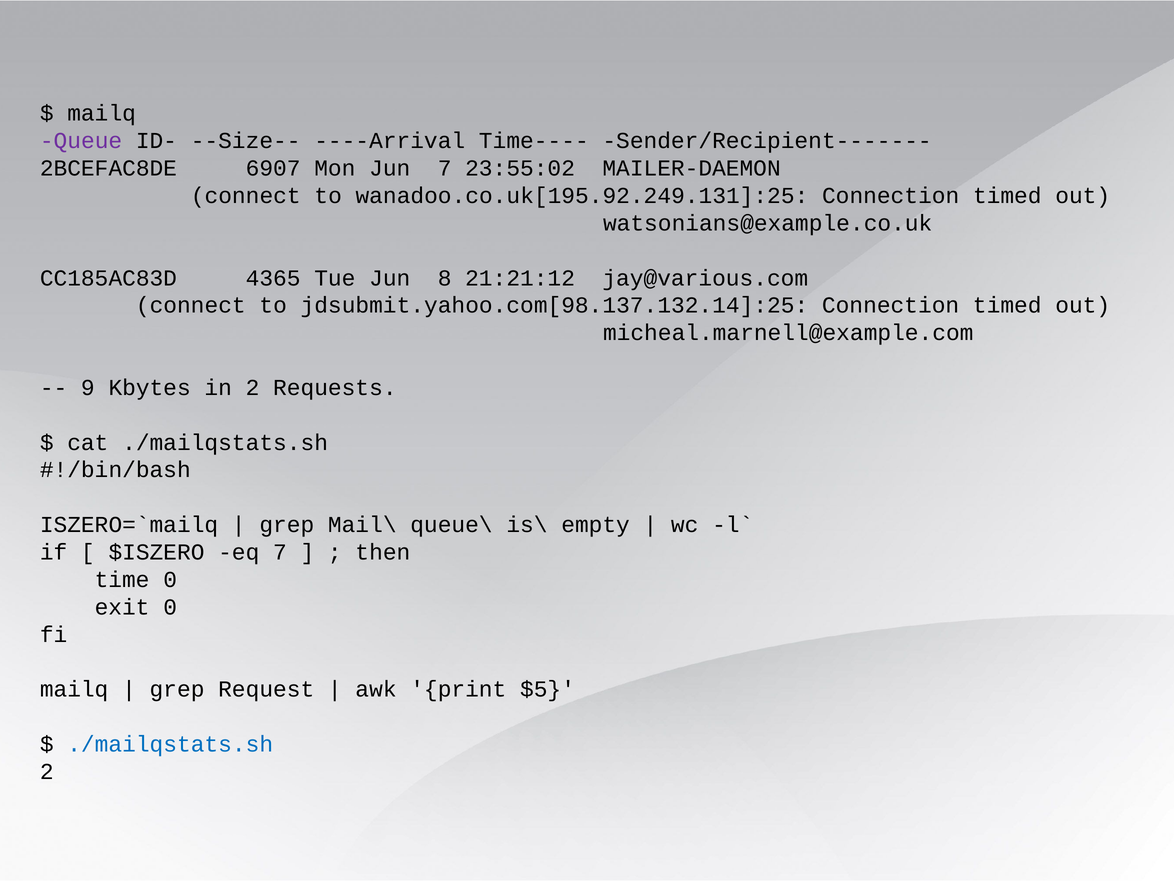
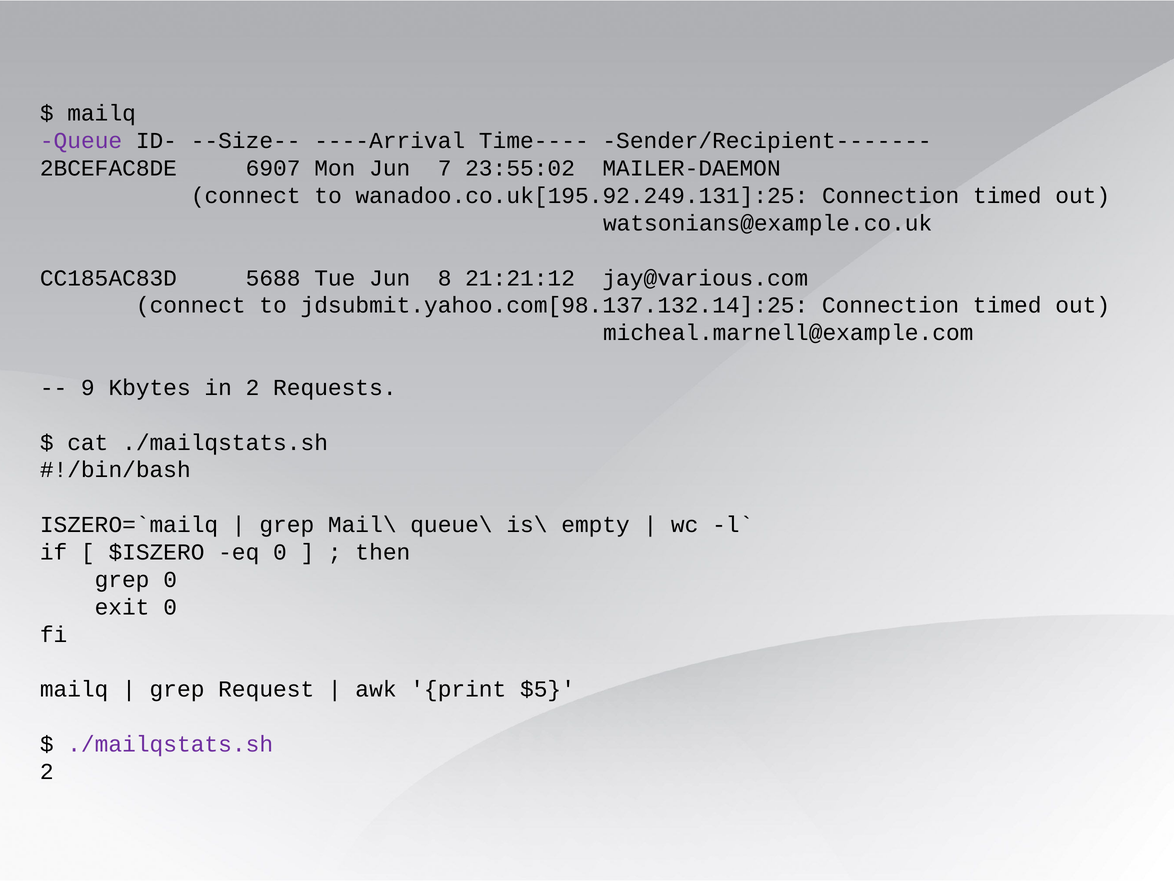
4365: 4365 -> 5688 (273, 278)
eq 7: 7 -> 0 (280, 552)
time: time -> grep (122, 579)
./mailqstats.sh colour: blue -> purple (170, 744)
